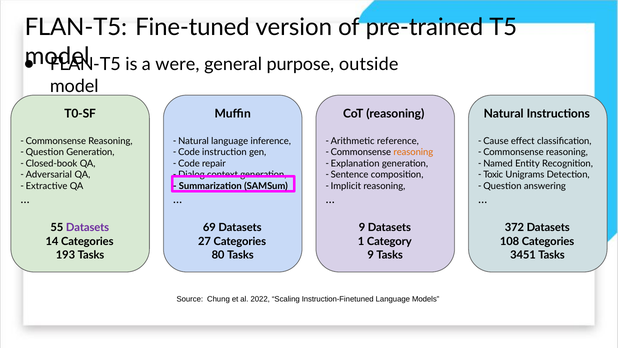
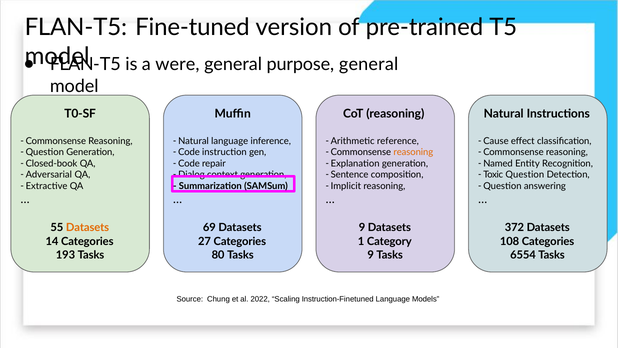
purpose outside: outside -> general (369, 64)
Toxic Unigrams: Unigrams -> Question (525, 175)
Datasets colour: purple -> orange (88, 227)
3451: 3451 -> 6554 (523, 255)
